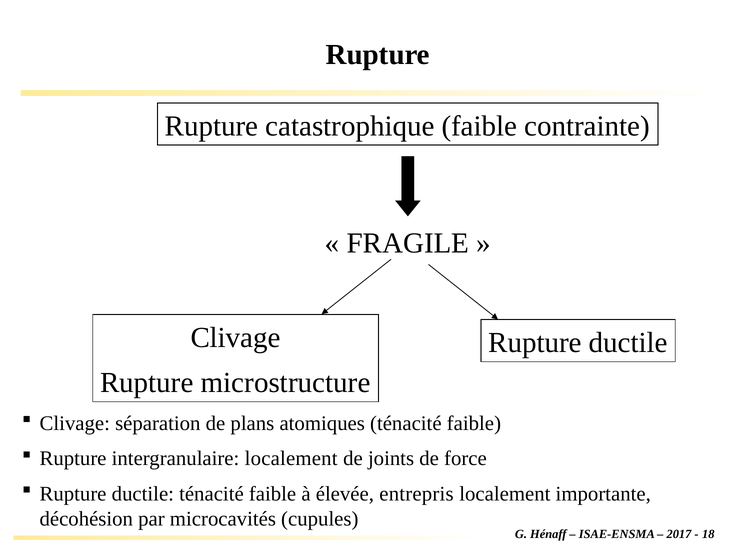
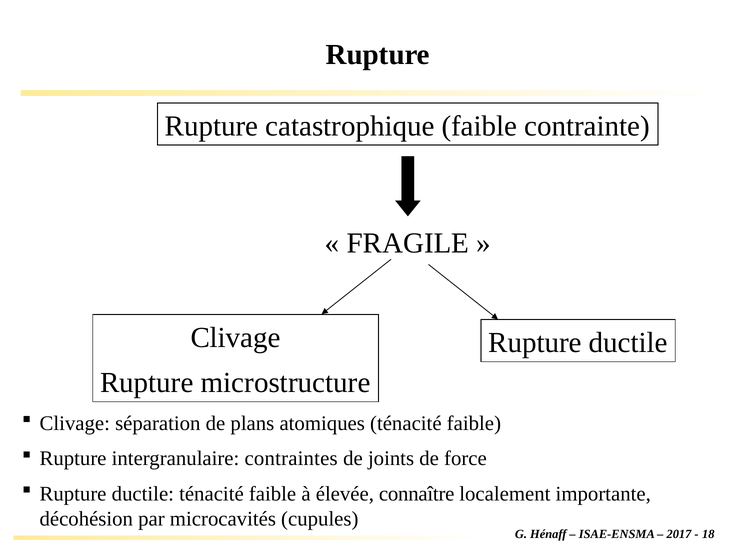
intergranulaire localement: localement -> contraintes (291, 459)
entrepris: entrepris -> connaître (417, 494)
